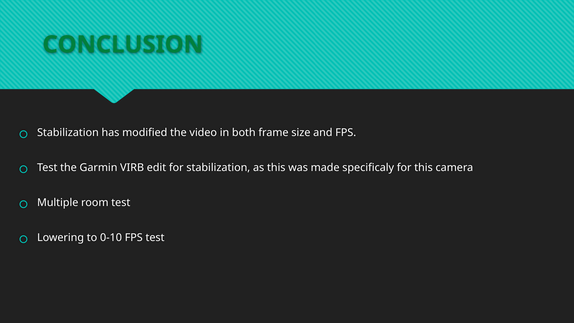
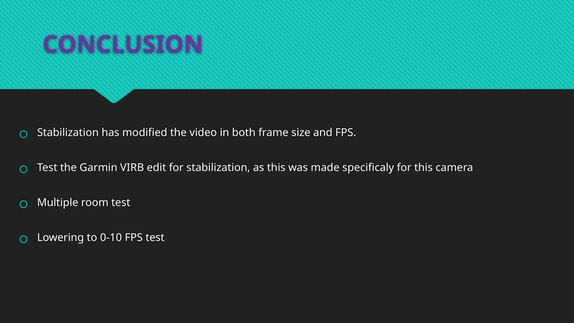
CONCLUSION colour: green -> purple (123, 45)
